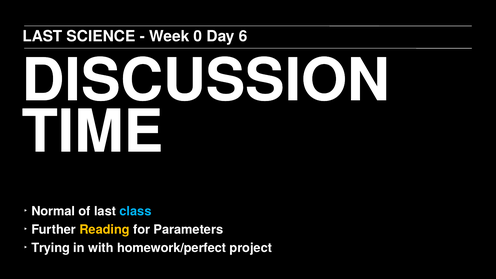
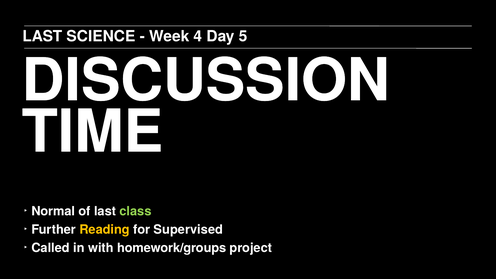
0: 0 -> 4 (198, 36)
6: 6 -> 5 (243, 36)
class colour: light blue -> light green (136, 211)
Parameters: Parameters -> Supervised (188, 229)
Trying: Trying -> Called (51, 248)
homework/perfect: homework/perfect -> homework/groups (172, 248)
